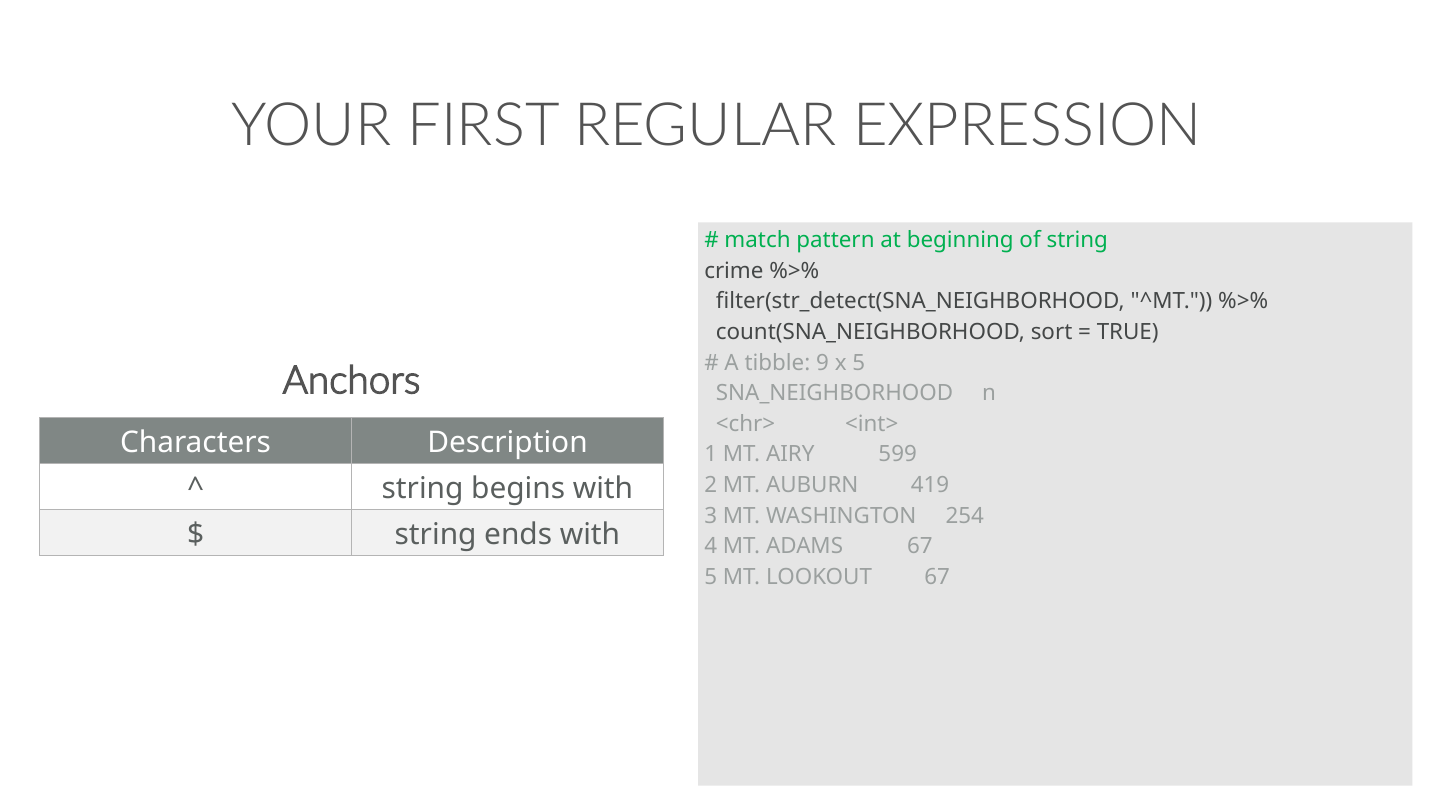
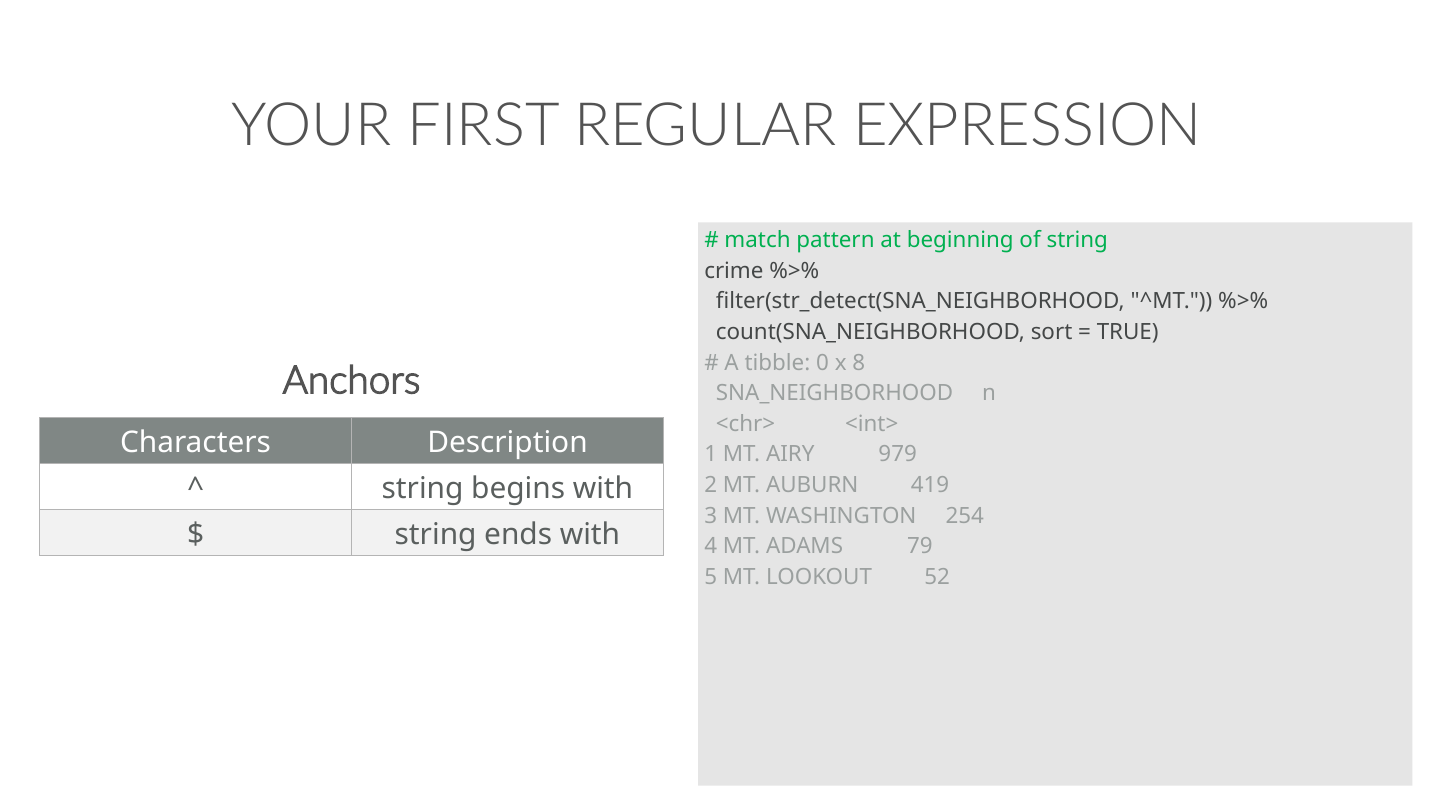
9: 9 -> 0 (823, 363)
x 5: 5 -> 8 (859, 363)
599: 599 -> 979 (898, 455)
ADAMS 67: 67 -> 79 (920, 546)
LOOKOUT 67: 67 -> 52 (937, 577)
